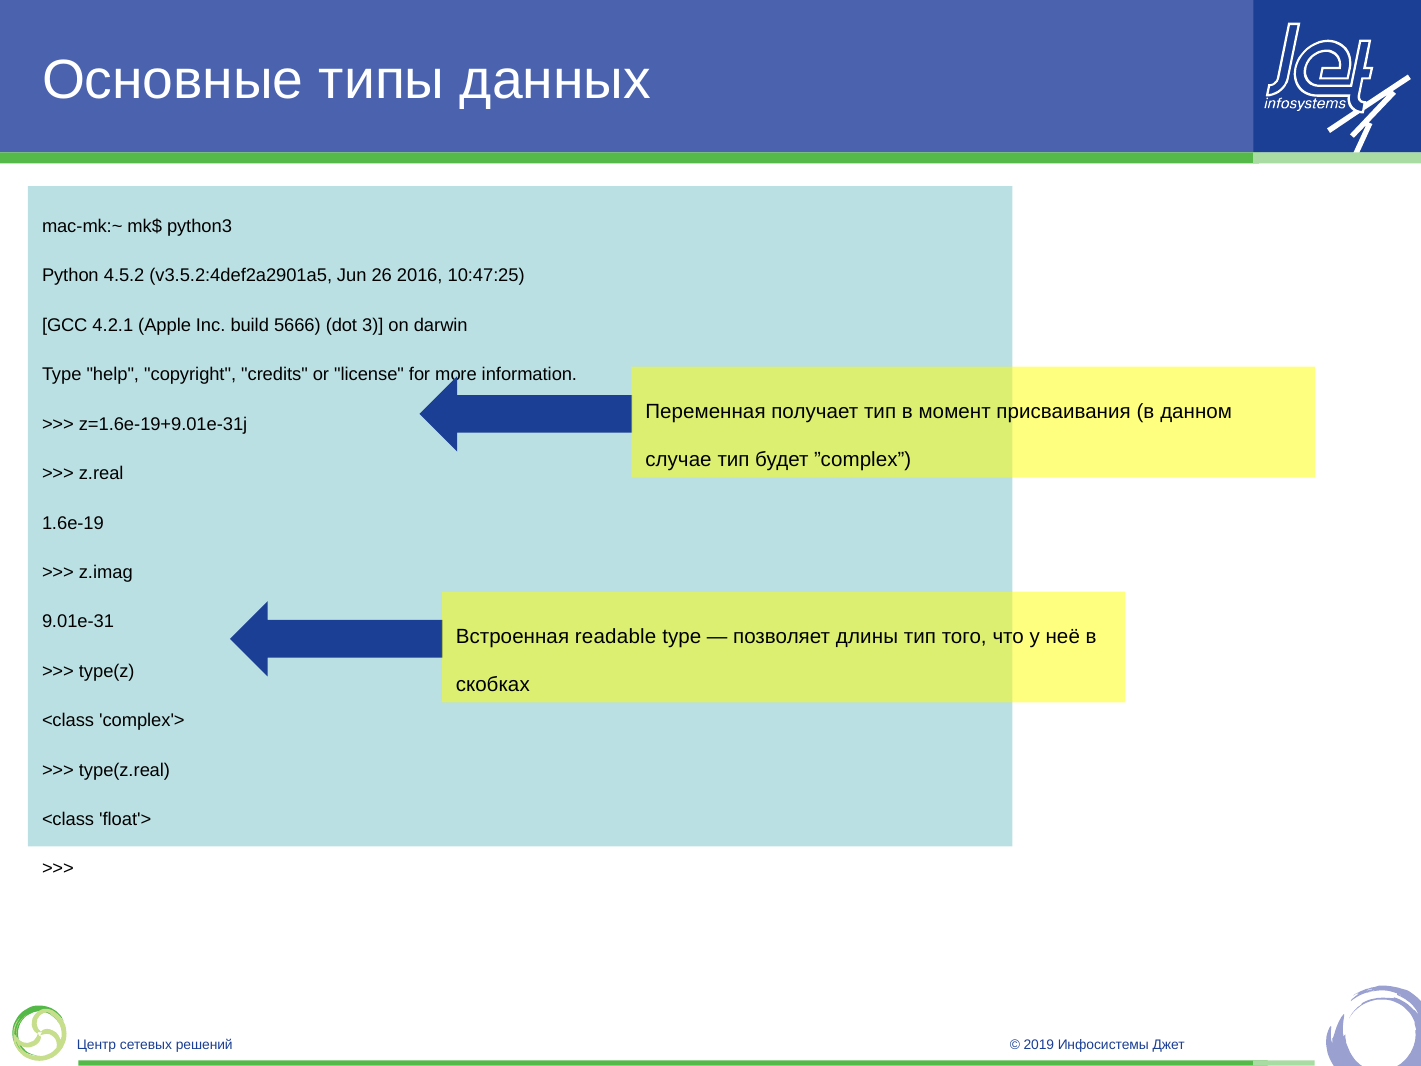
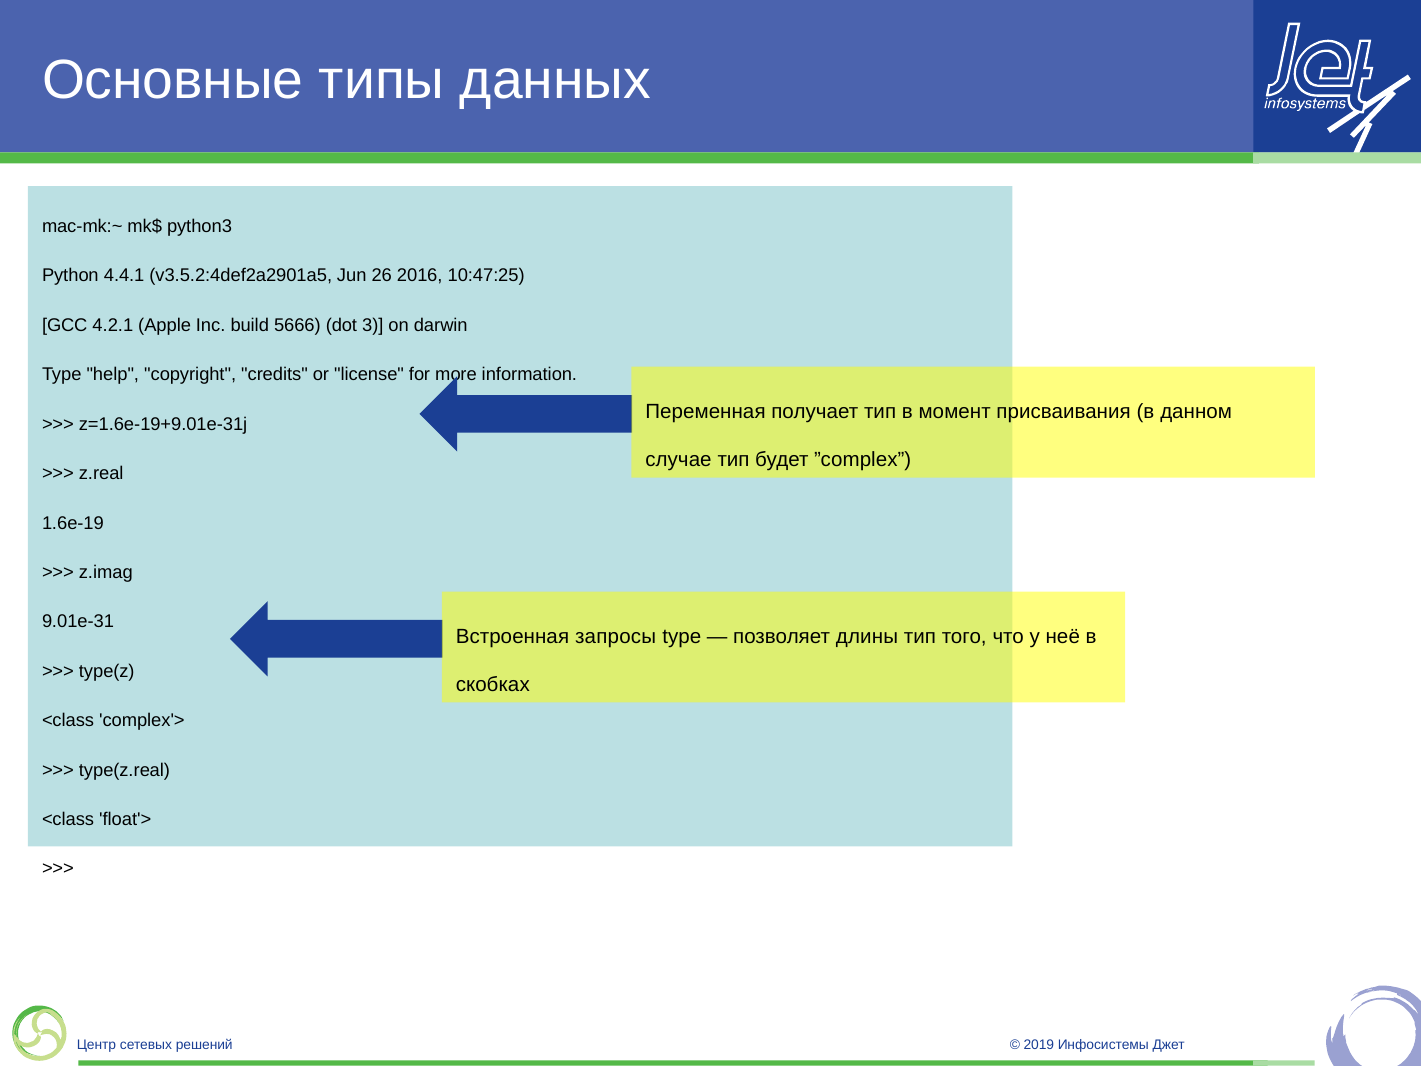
4.5.2: 4.5.2 -> 4.4.1 (124, 276)
readable: readable -> запросы (616, 636)
